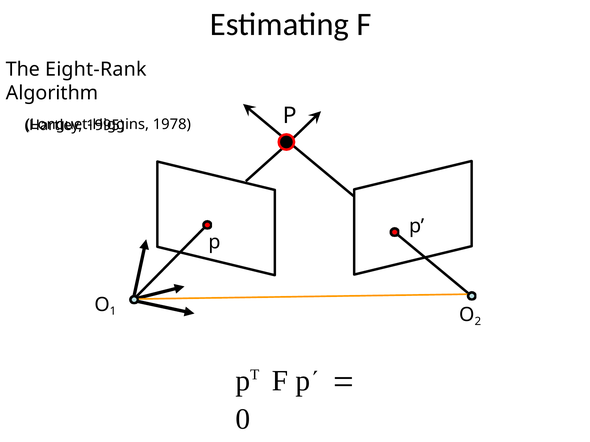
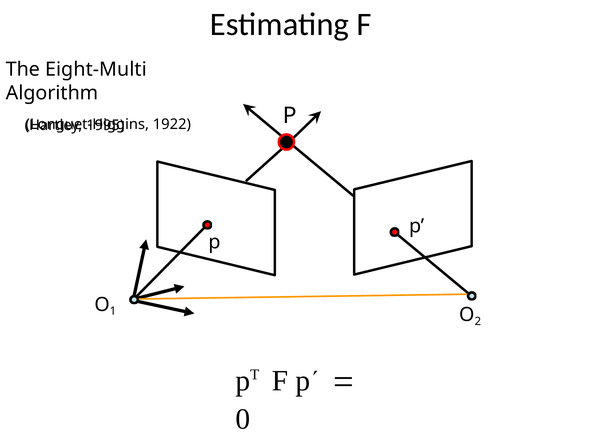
Eight-Rank: Eight-Rank -> Eight-Multi (96, 69)
1978: 1978 -> 1922 (172, 124)
